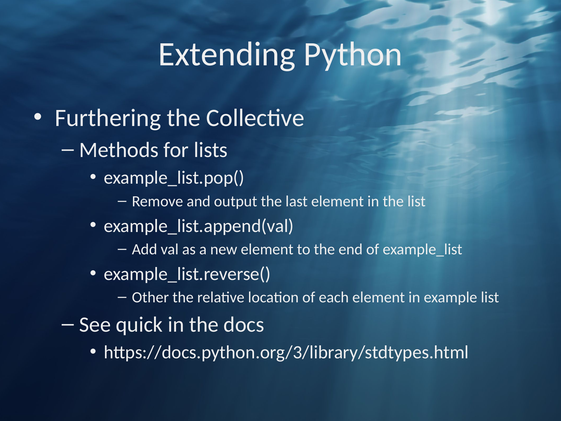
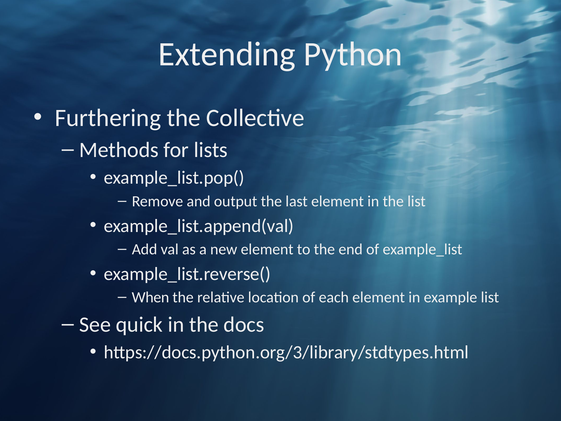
Other: Other -> When (150, 297)
